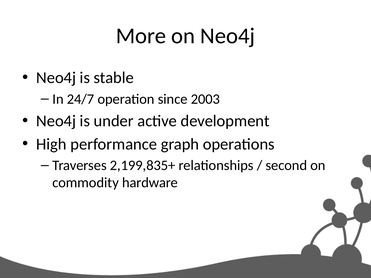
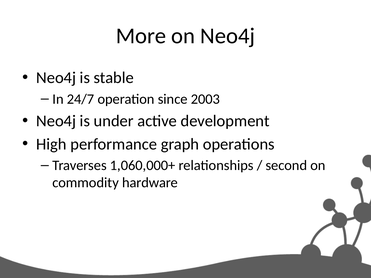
2,199,835+: 2,199,835+ -> 1,060,000+ (143, 166)
